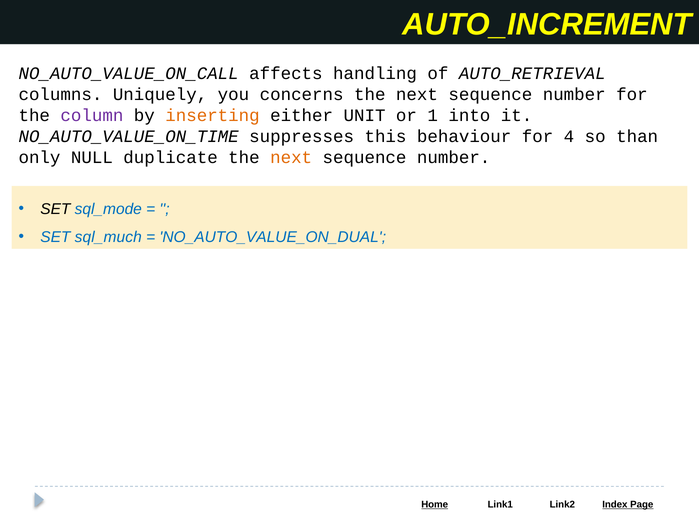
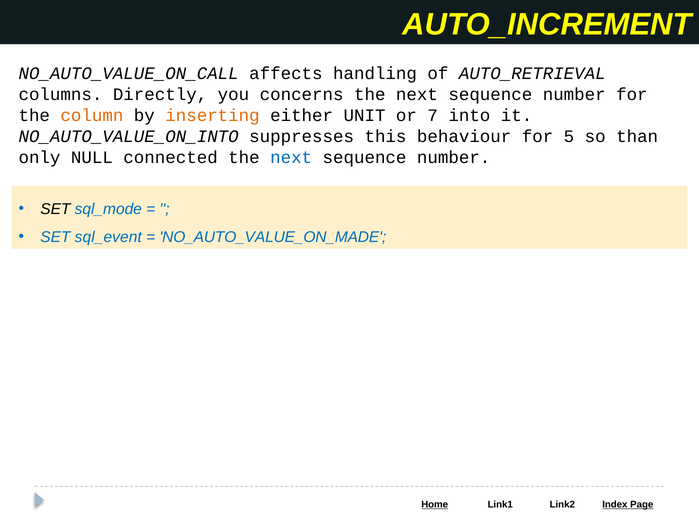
Uniquely: Uniquely -> Directly (160, 94)
column colour: purple -> orange (92, 115)
1: 1 -> 7 (433, 115)
NO_AUTO_VALUE_ON_TIME: NO_AUTO_VALUE_ON_TIME -> NO_AUTO_VALUE_ON_INTO (129, 136)
4: 4 -> 5 (569, 136)
duplicate: duplicate -> connected (171, 157)
next colour: orange -> blue (291, 157)
sql_much: sql_much -> sql_event (108, 237)
NO_AUTO_VALUE_ON_DUAL: NO_AUTO_VALUE_ON_DUAL -> NO_AUTO_VALUE_ON_MADE (273, 237)
